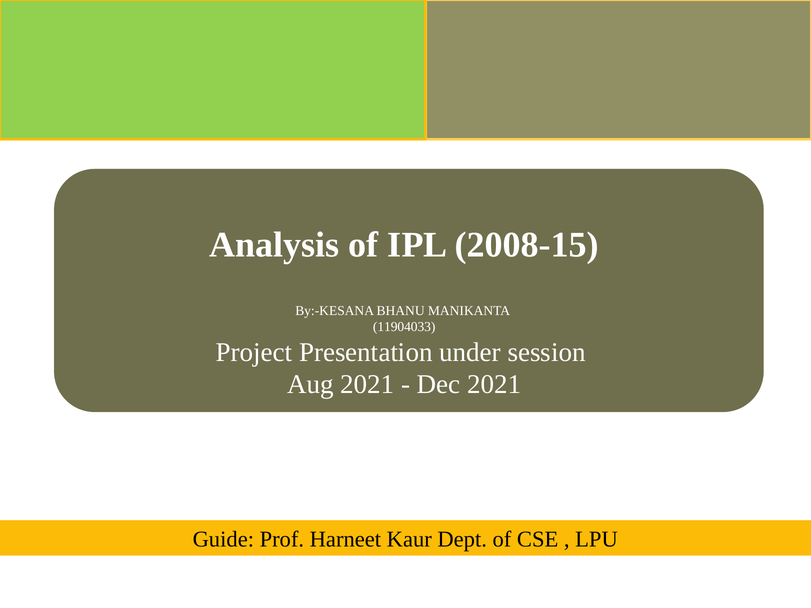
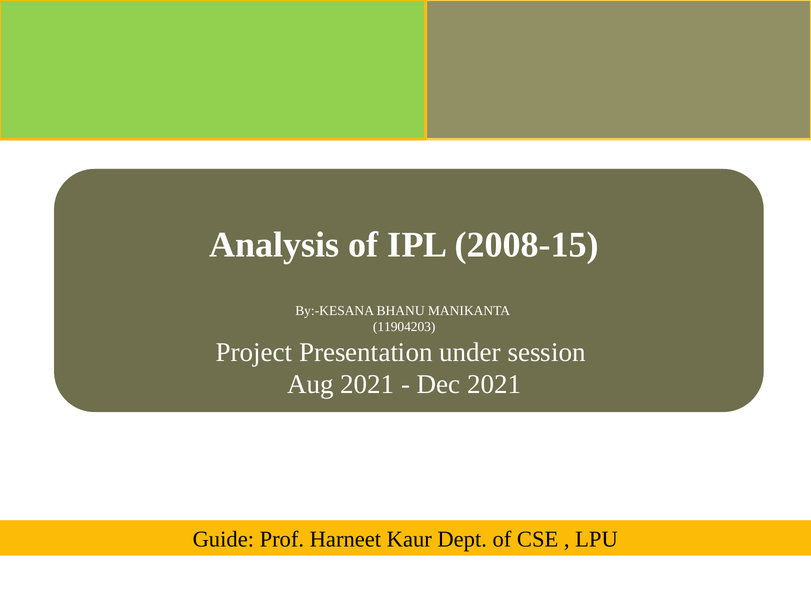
11904033: 11904033 -> 11904203 (404, 327)
